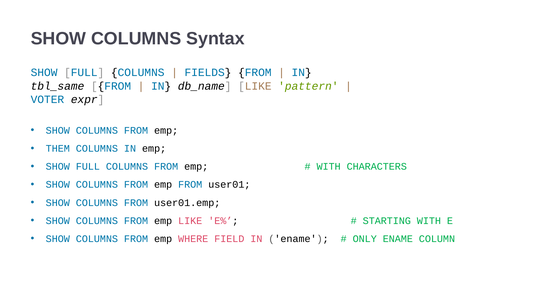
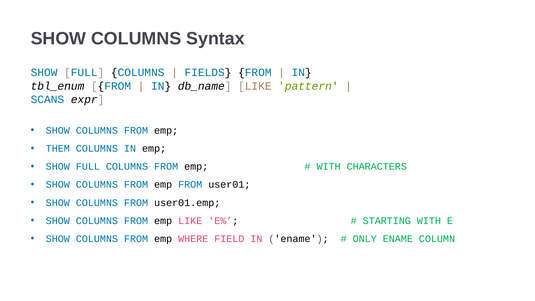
tbl_same: tbl_same -> tbl_enum (57, 86)
VOTER: VOTER -> SCANS (47, 99)
